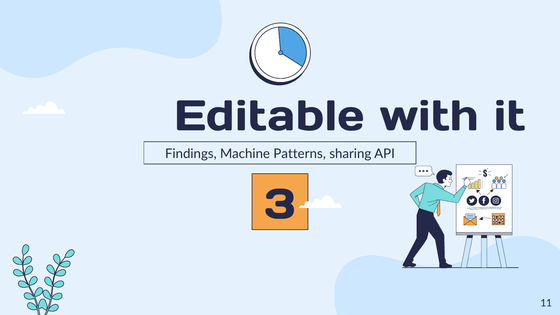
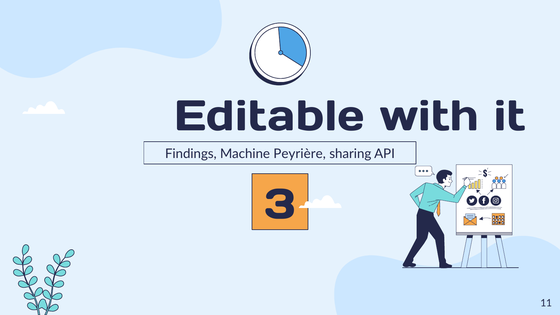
Patterns: Patterns -> Peyrière (300, 154)
